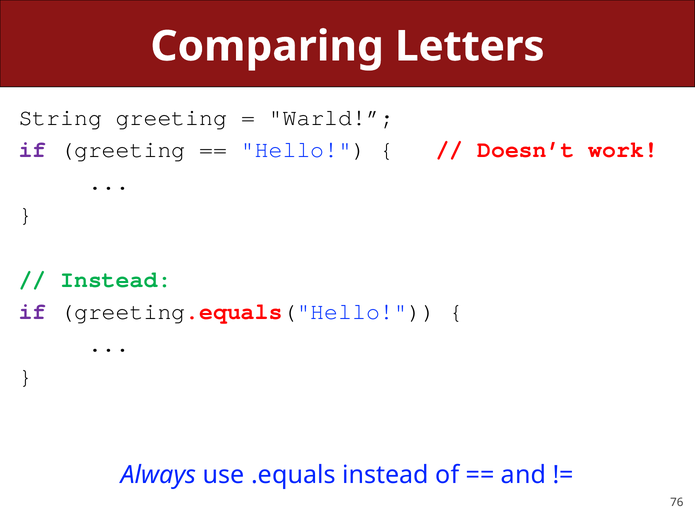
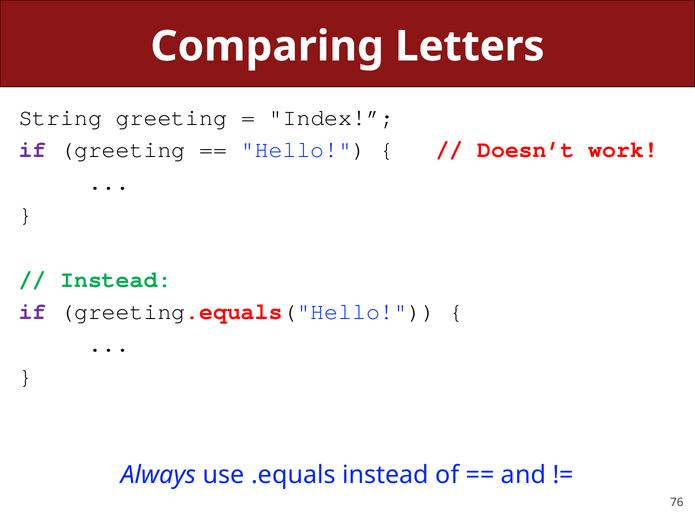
Warld: Warld -> Index (331, 117)
